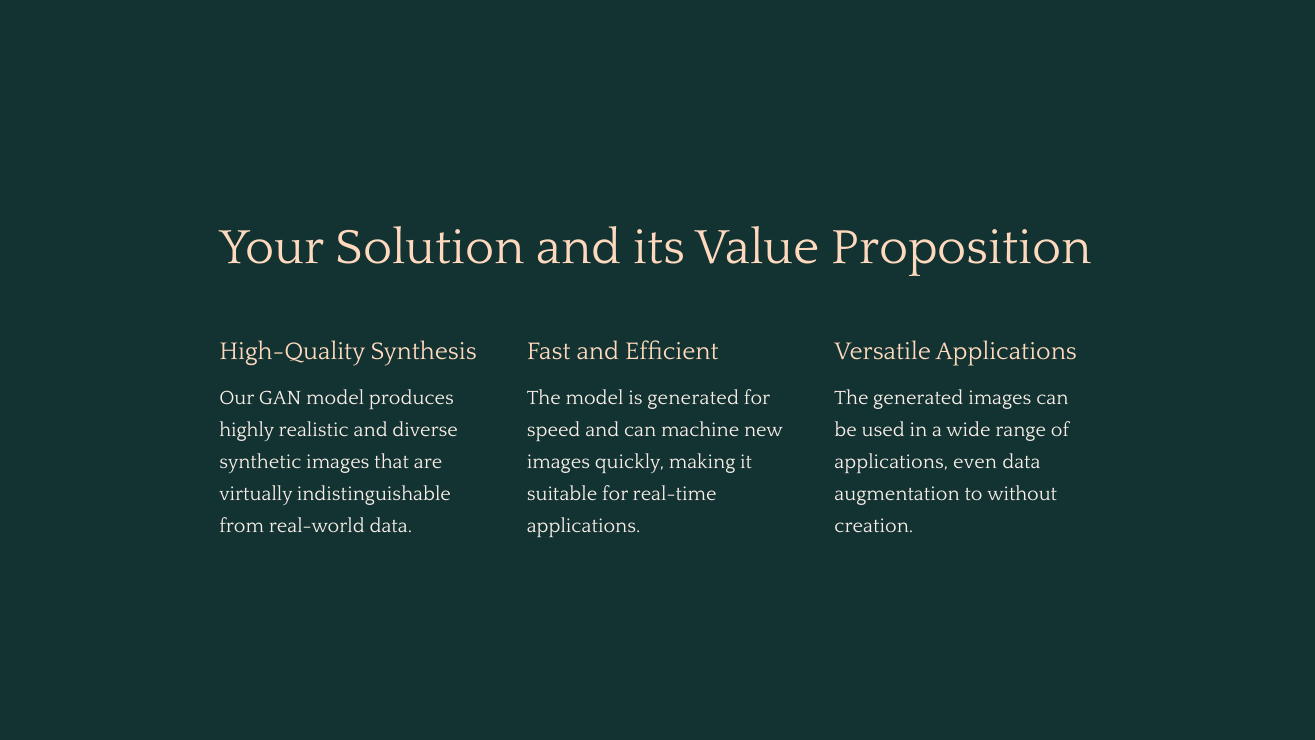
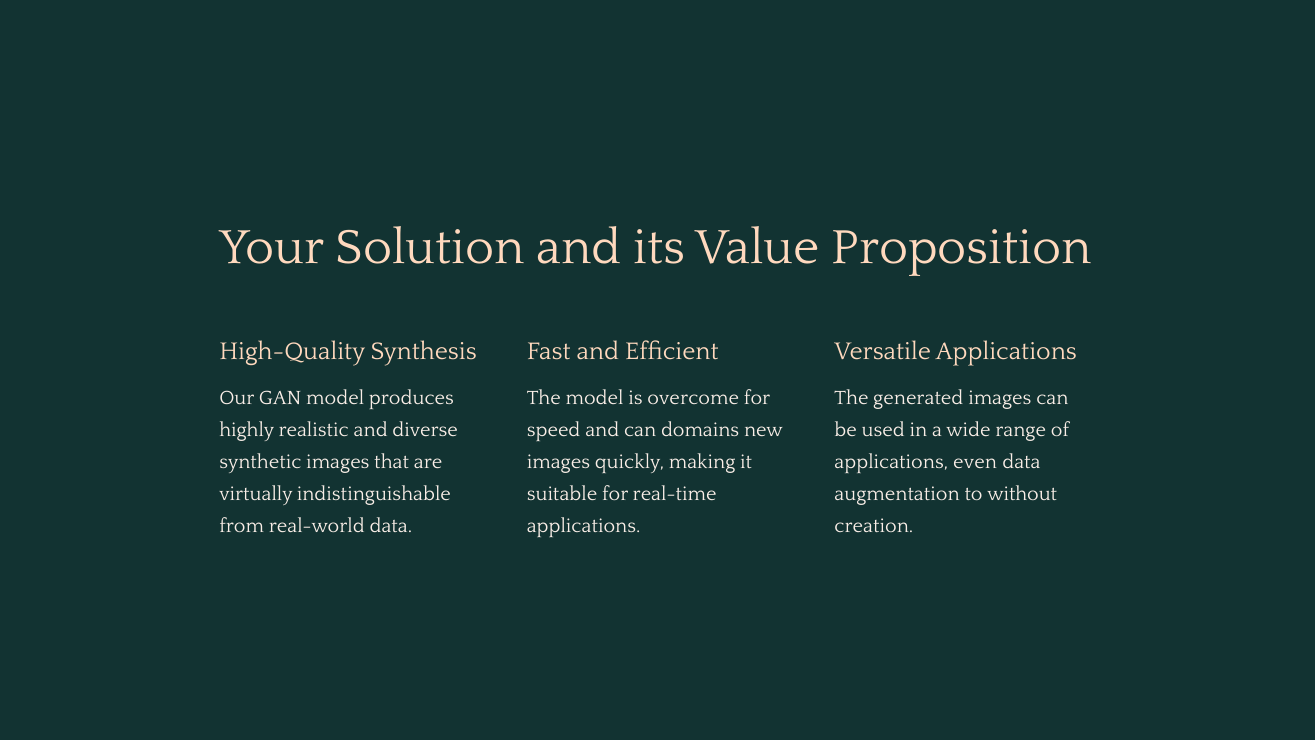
is generated: generated -> overcome (693, 398)
machine: machine -> domains (700, 430)
